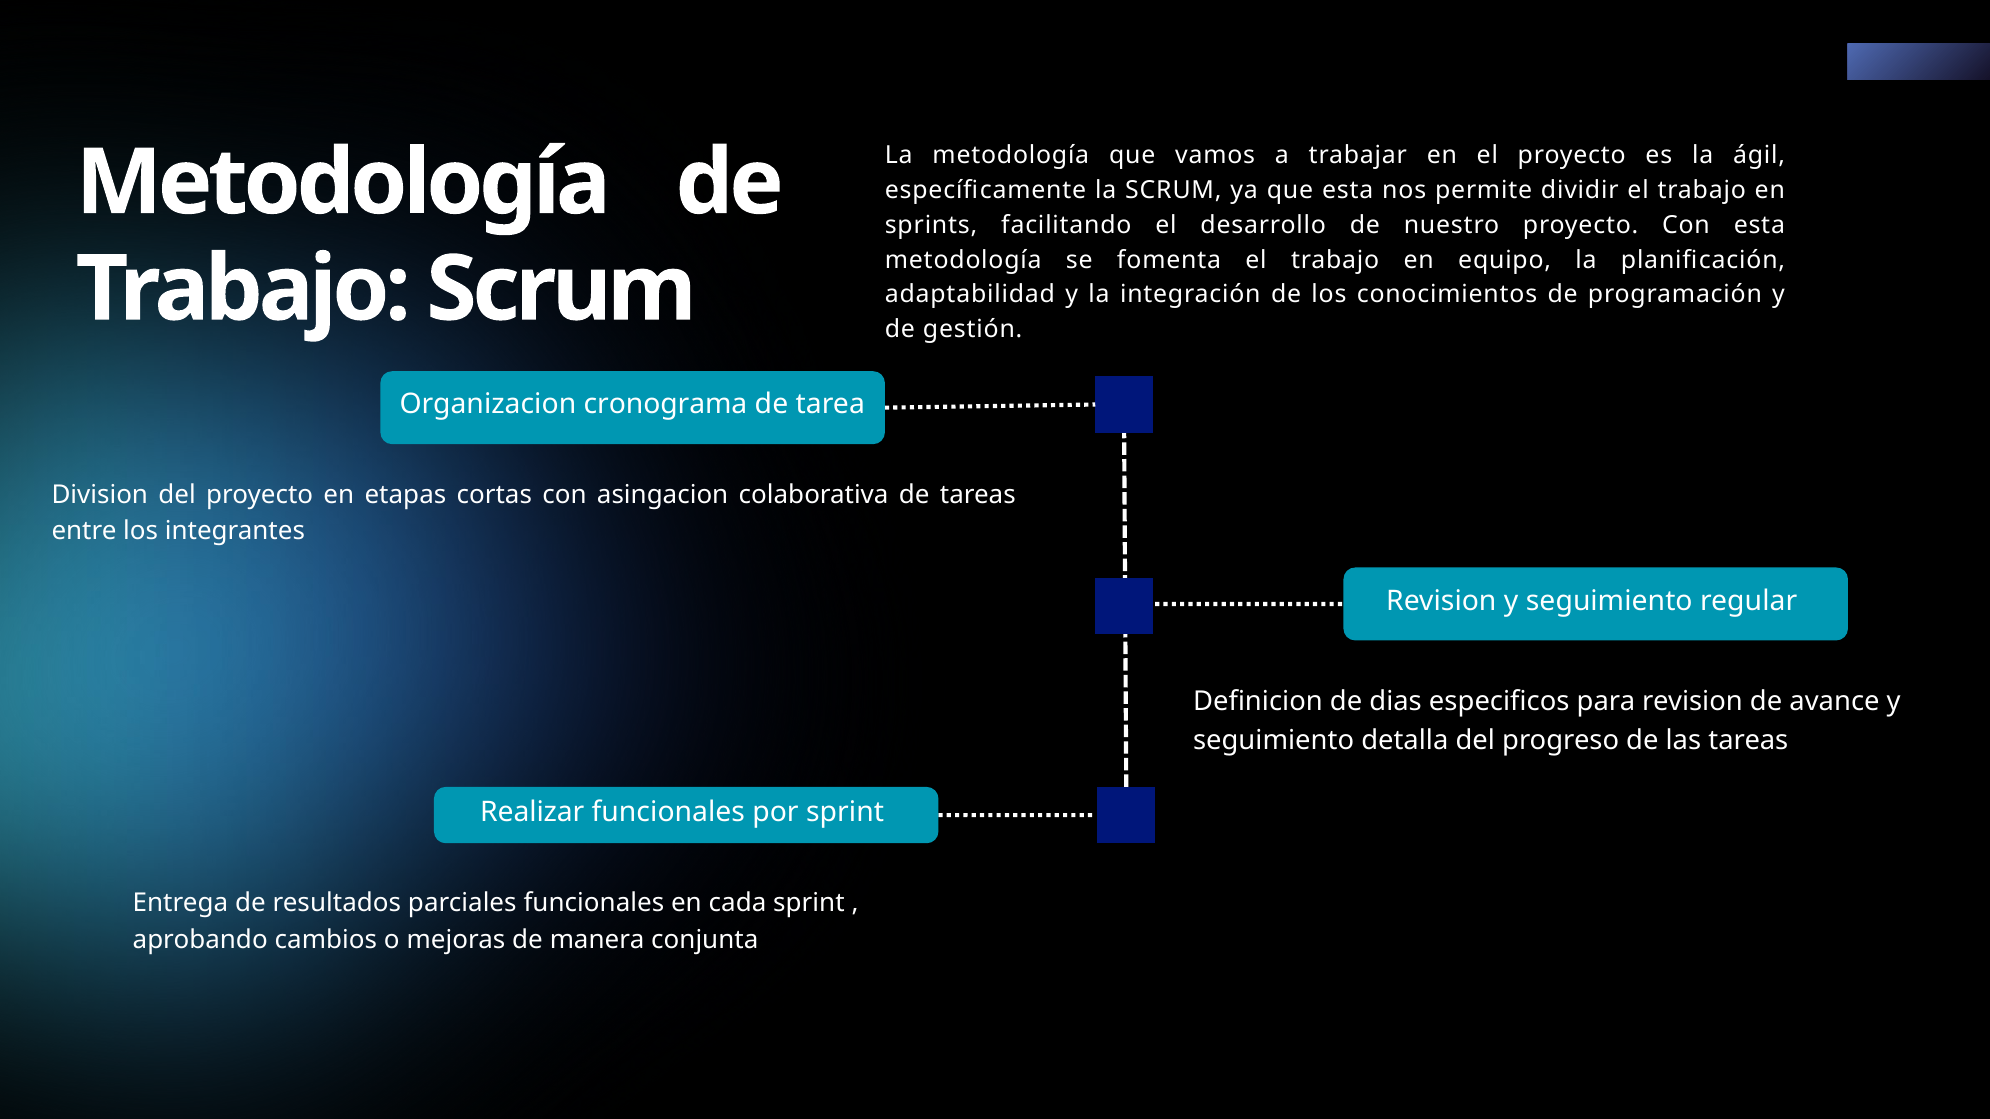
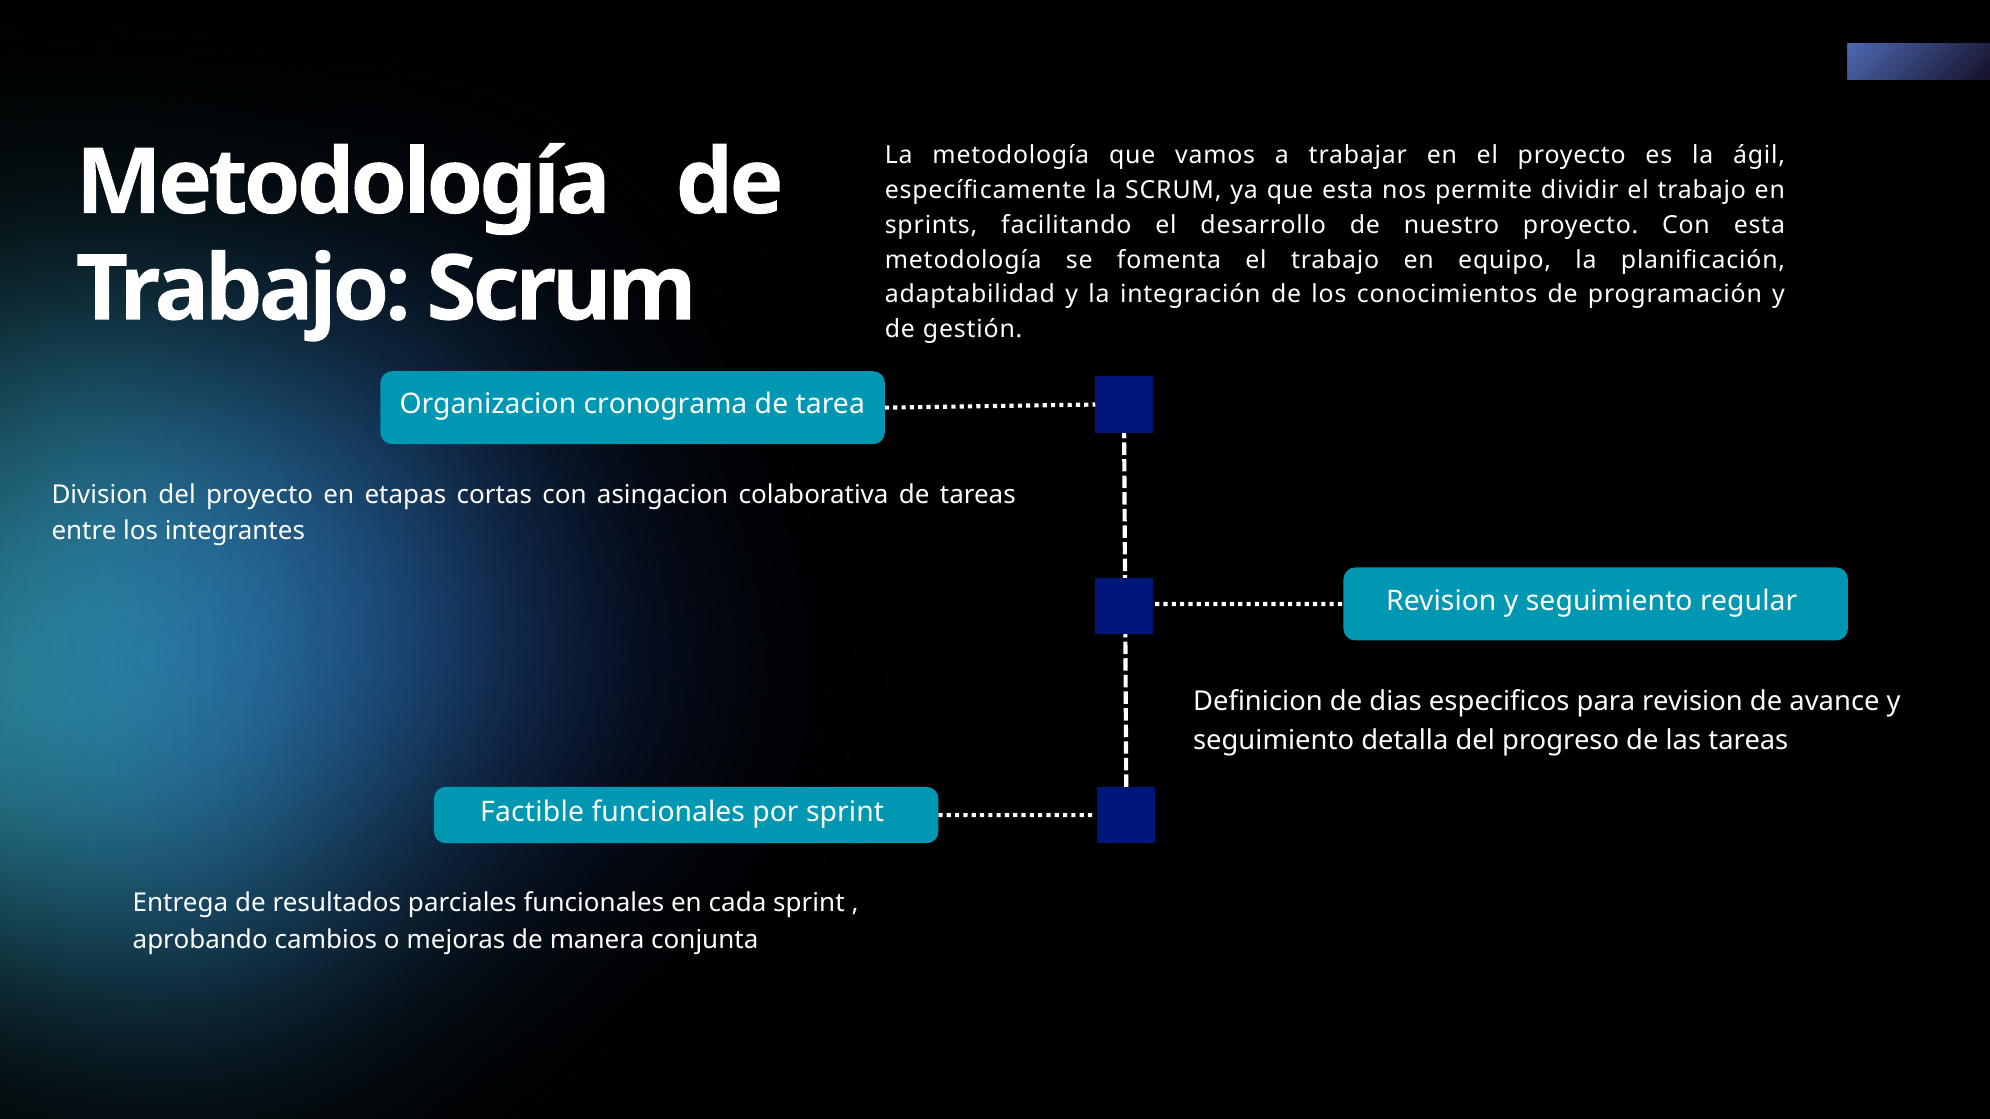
Realizar: Realizar -> Factible (532, 812)
